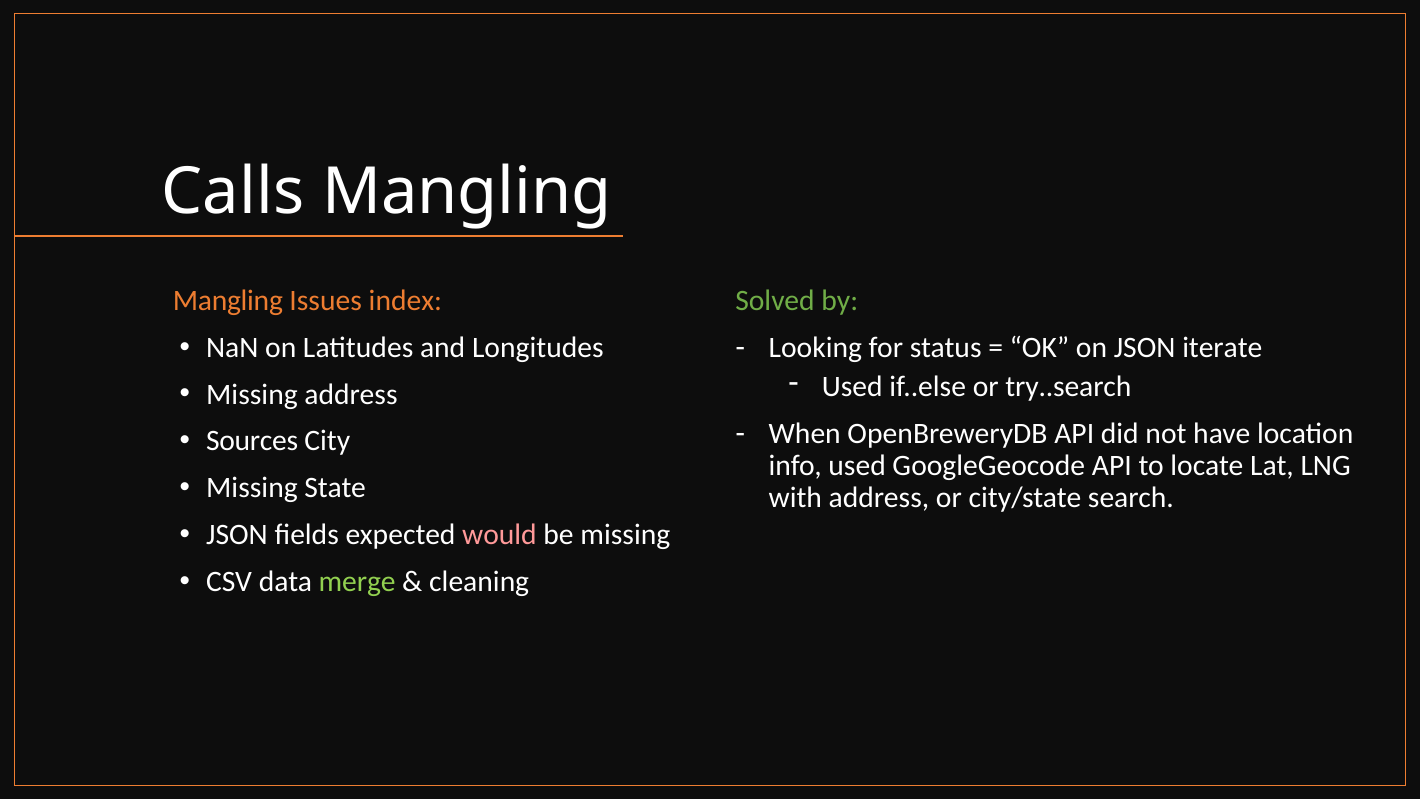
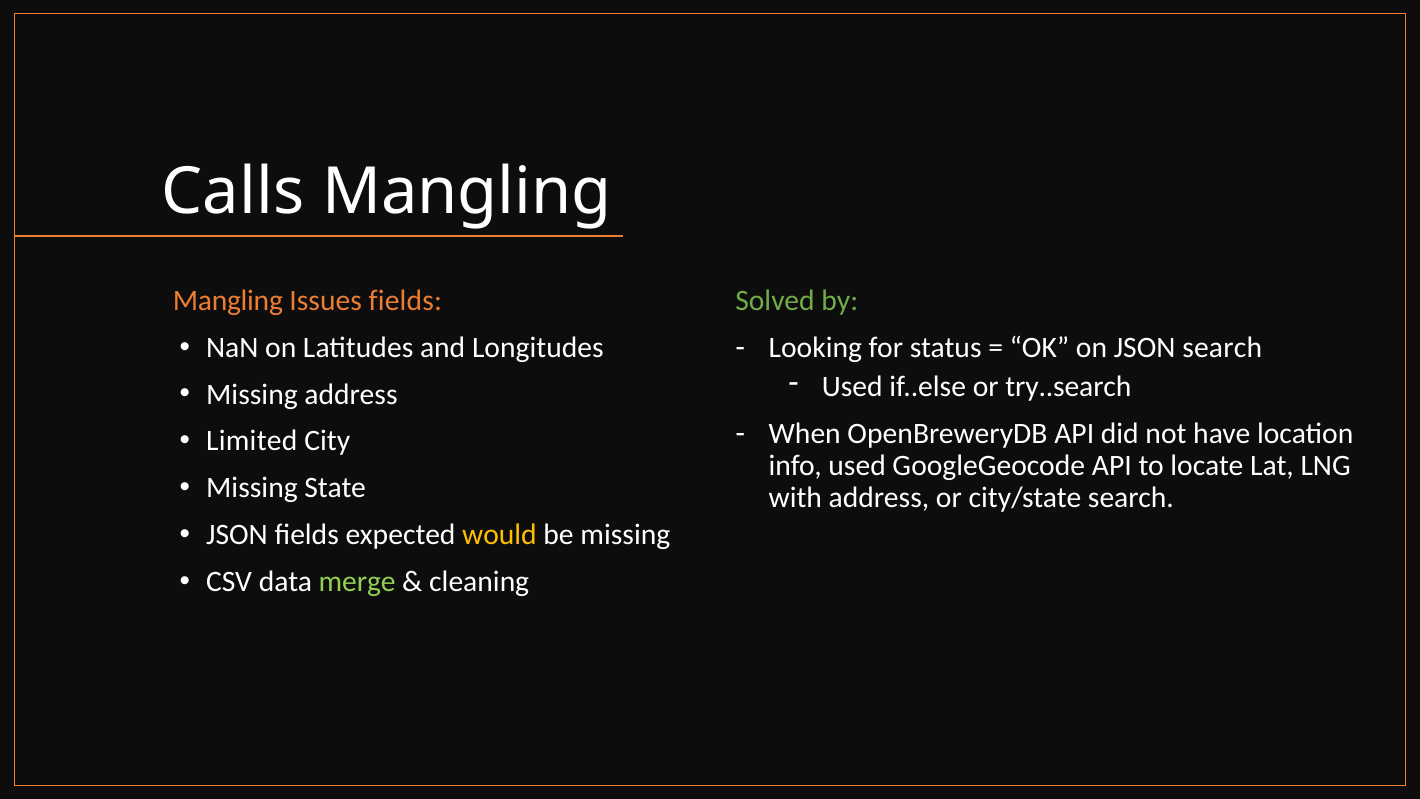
Issues index: index -> fields (405, 301)
JSON iterate: iterate -> search (1222, 347)
Sources: Sources -> Limited (252, 441)
would colour: pink -> yellow (499, 535)
